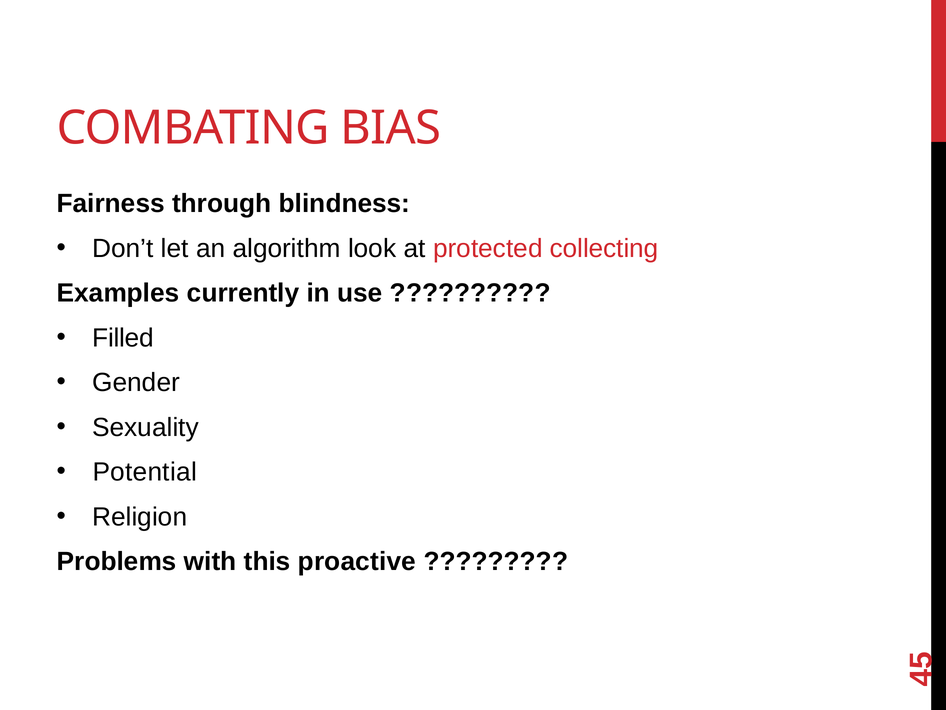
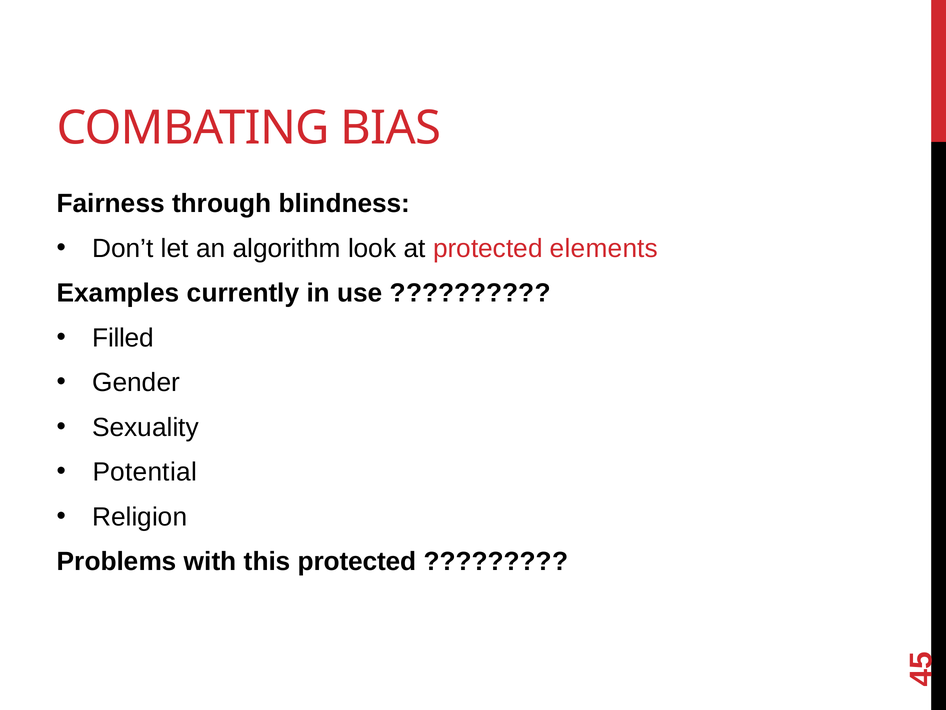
collecting: collecting -> elements (604, 248)
this proactive: proactive -> protected (357, 561)
